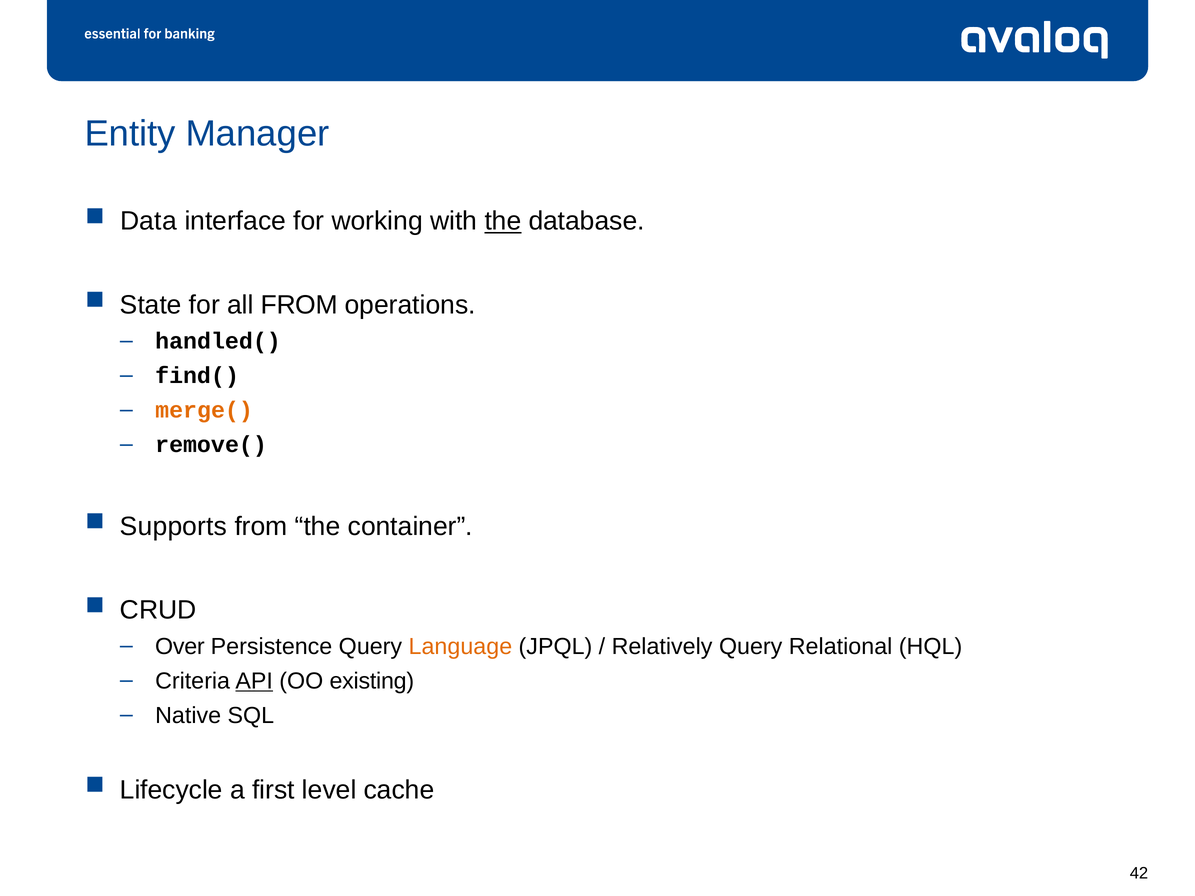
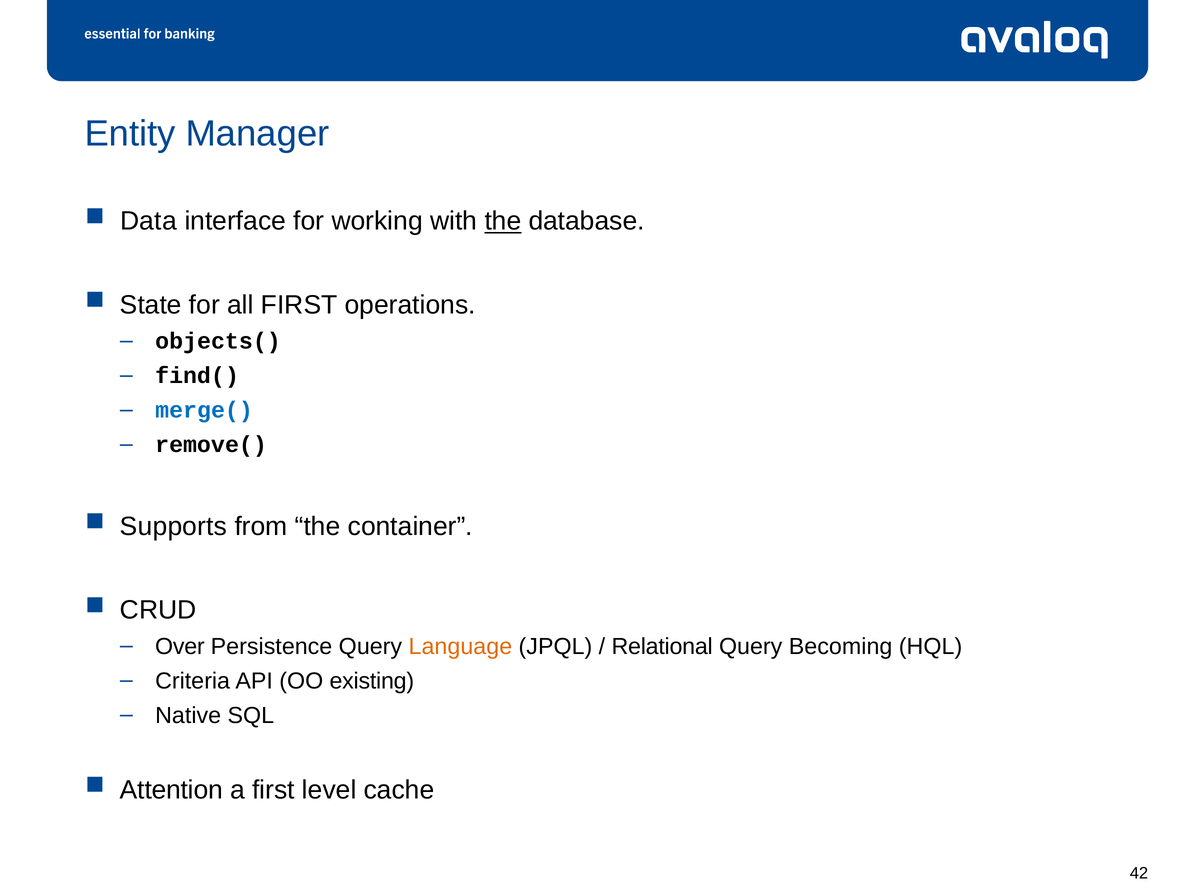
all FROM: FROM -> FIRST (299, 305)
handled(: handled( -> objects( (218, 341)
merge( colour: orange -> blue (204, 410)
Relatively: Relatively -> Relational (662, 647)
Relational: Relational -> Becoming (841, 647)
API underline: present -> none (254, 681)
Lifecycle: Lifecycle -> Attention (171, 790)
